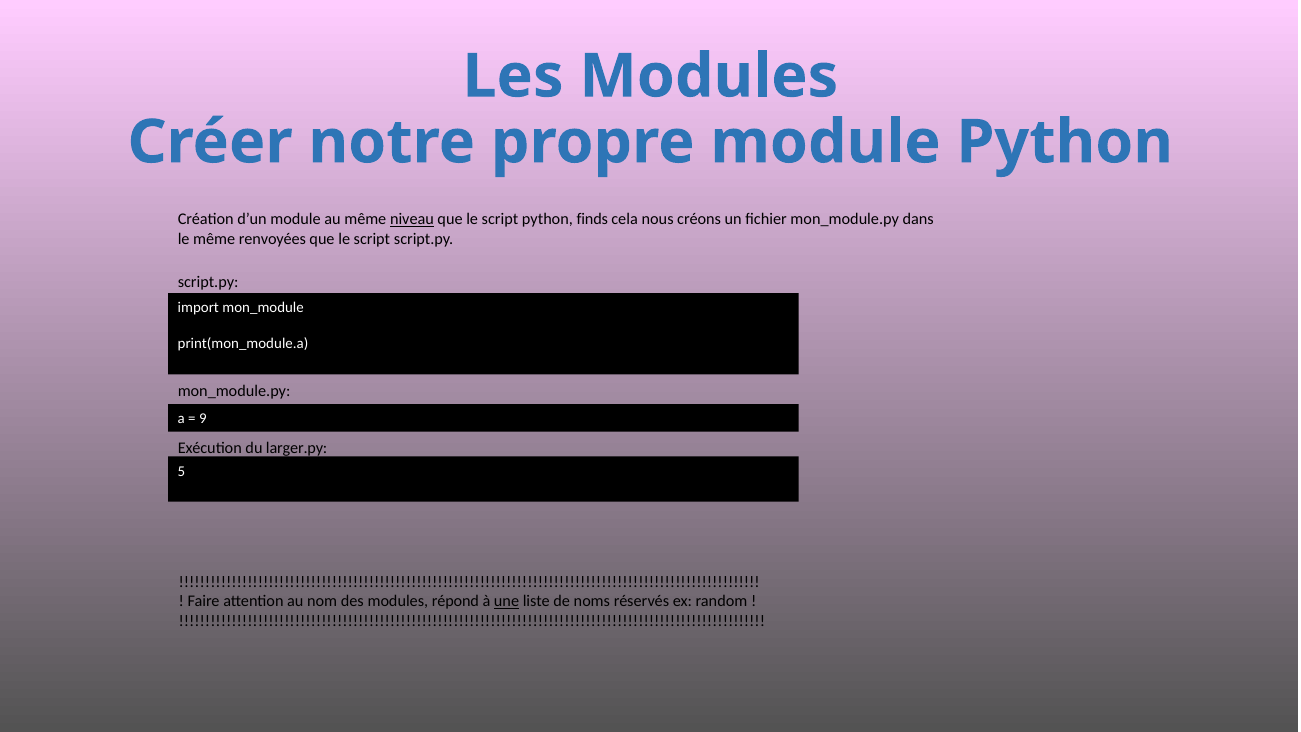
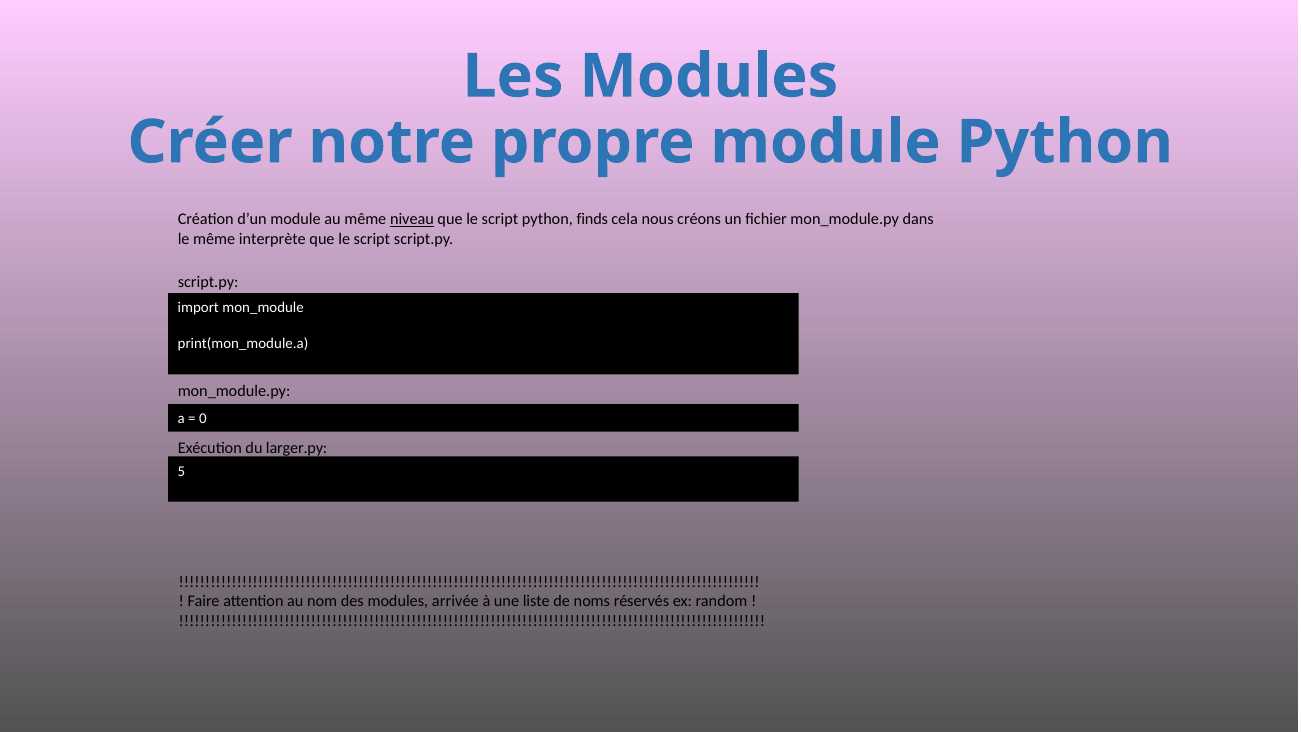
renvoyées: renvoyées -> interprète (272, 239)
9: 9 -> 0 (203, 419)
répond: répond -> arrivée (455, 601)
une underline: present -> none (507, 601)
